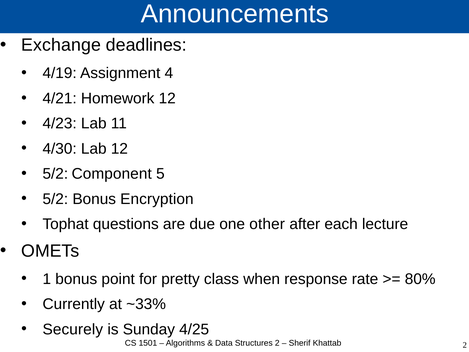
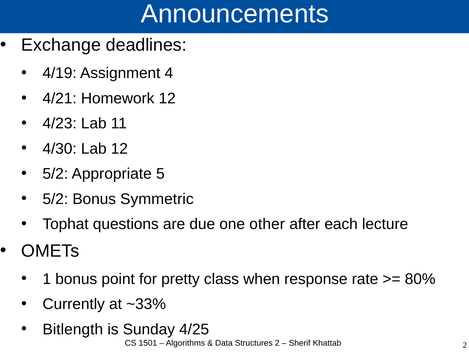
Component: Component -> Appropriate (112, 174)
Encryption: Encryption -> Symmetric (157, 199)
Securely: Securely -> Bitlength (73, 329)
